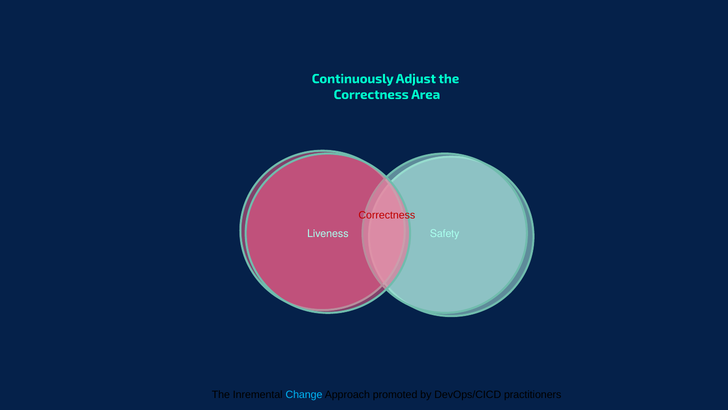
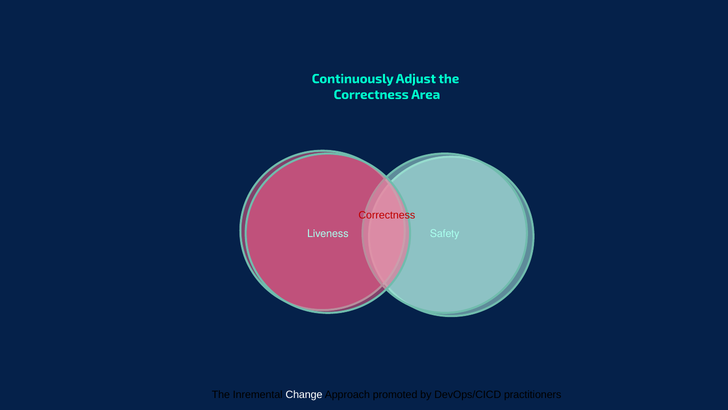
Change colour: light blue -> white (304, 395)
